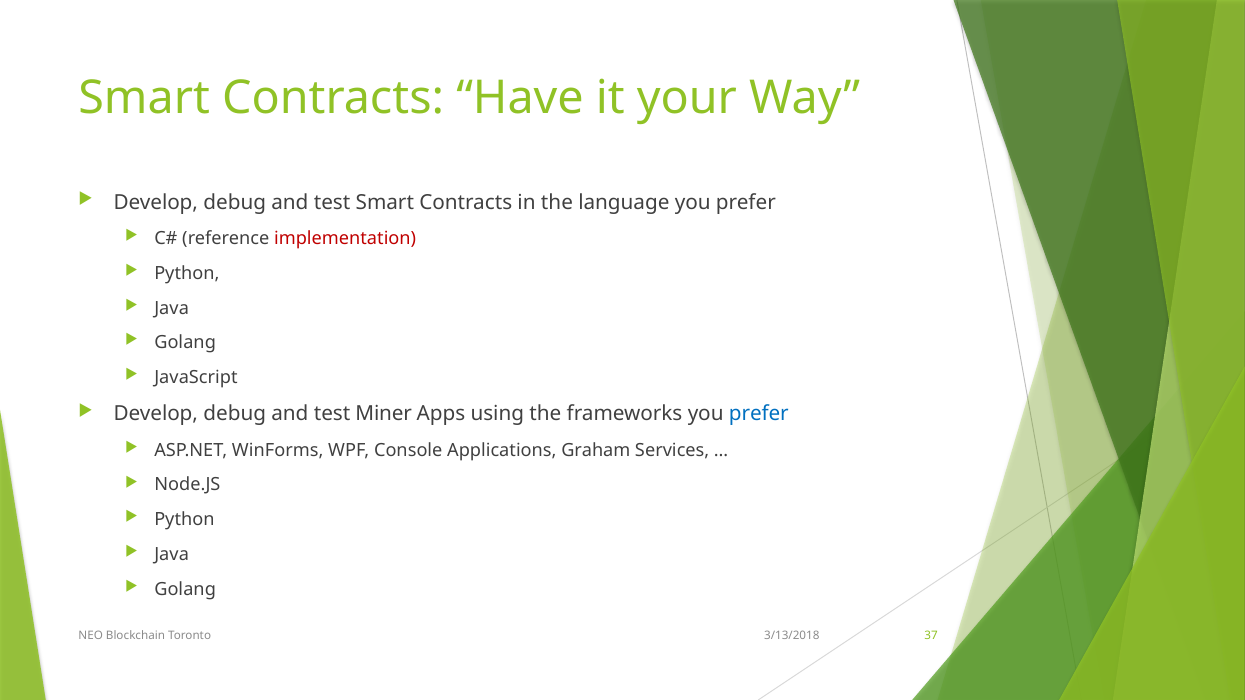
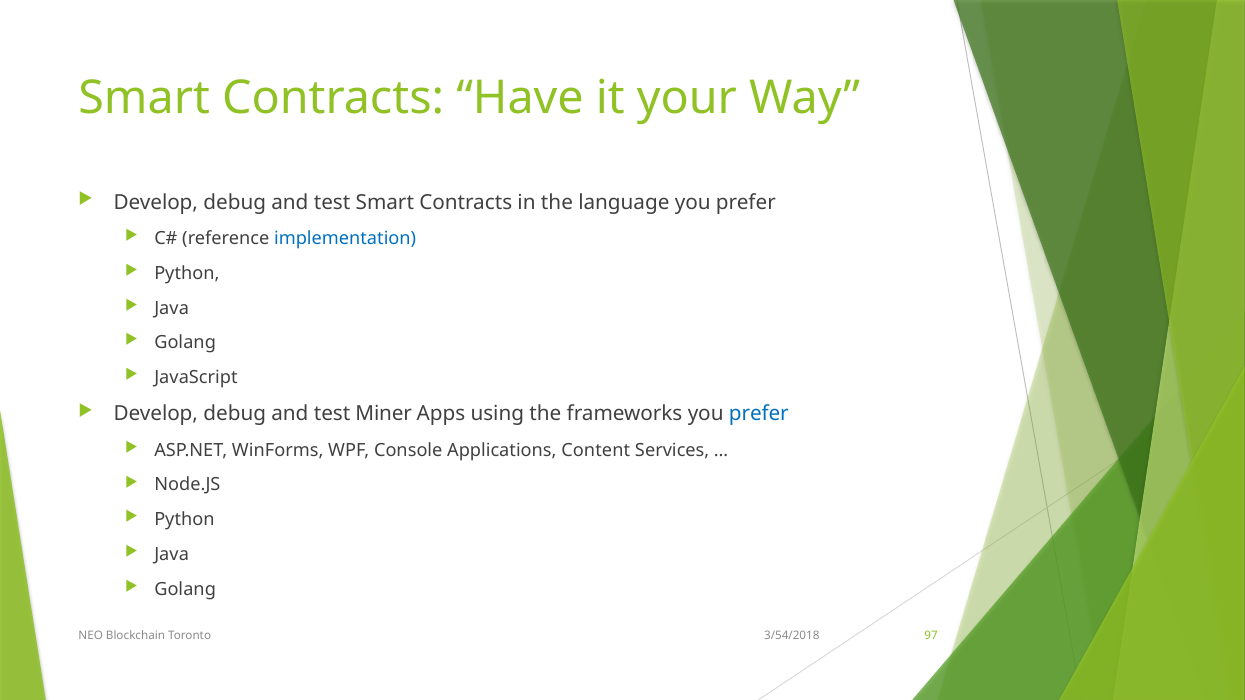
implementation colour: red -> blue (345, 239)
Graham: Graham -> Content (596, 450)
37: 37 -> 97 (931, 635)
3/13/2018: 3/13/2018 -> 3/54/2018 (792, 636)
